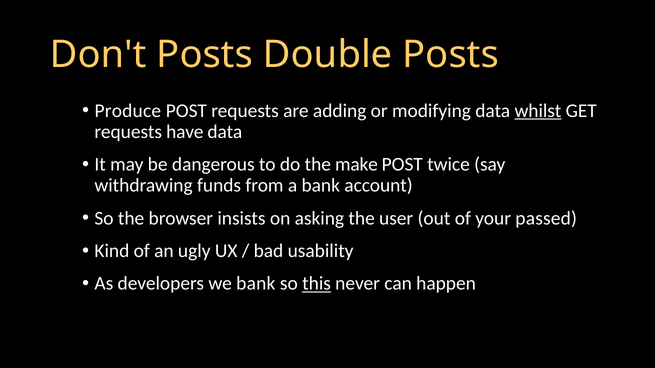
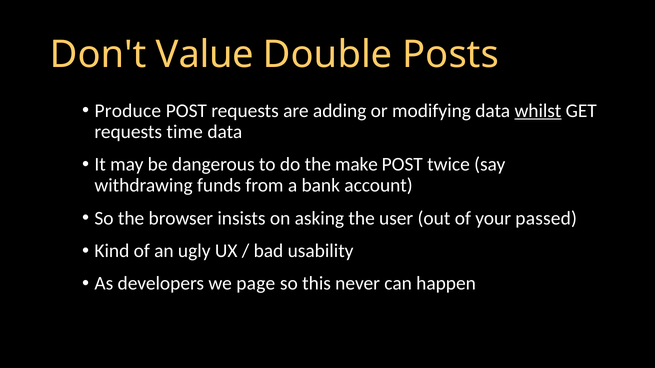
Don't Posts: Posts -> Value (205, 55)
have: have -> time (185, 132)
we bank: bank -> page (256, 284)
this underline: present -> none (317, 284)
